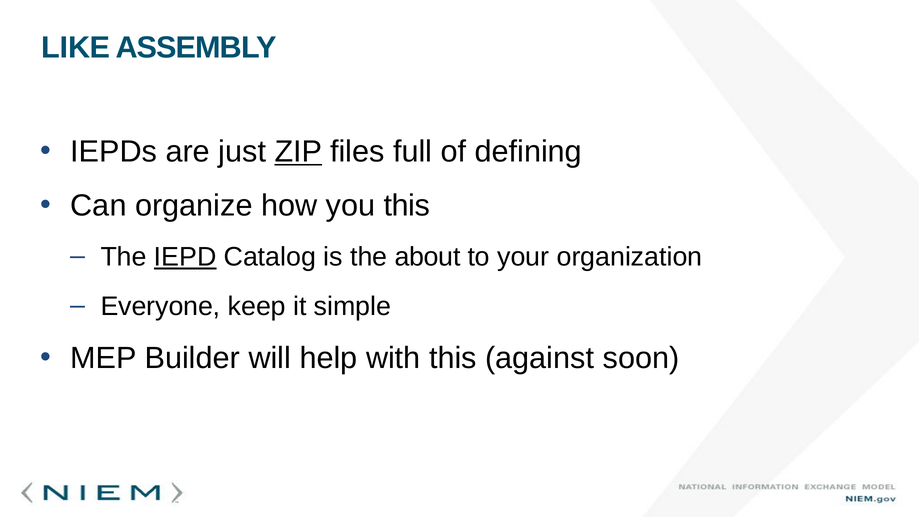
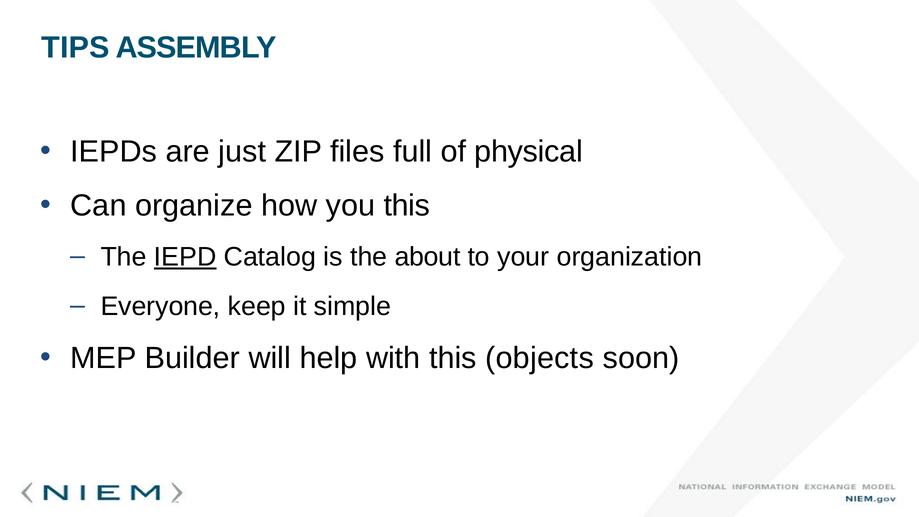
LIKE: LIKE -> TIPS (76, 48)
ZIP underline: present -> none (298, 152)
defining: defining -> physical (529, 152)
against: against -> objects (540, 358)
